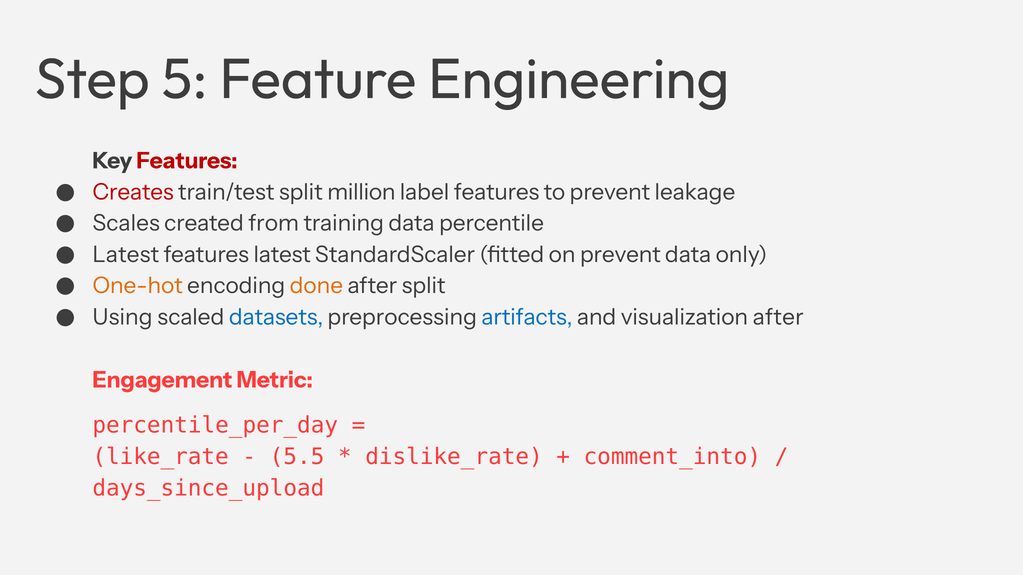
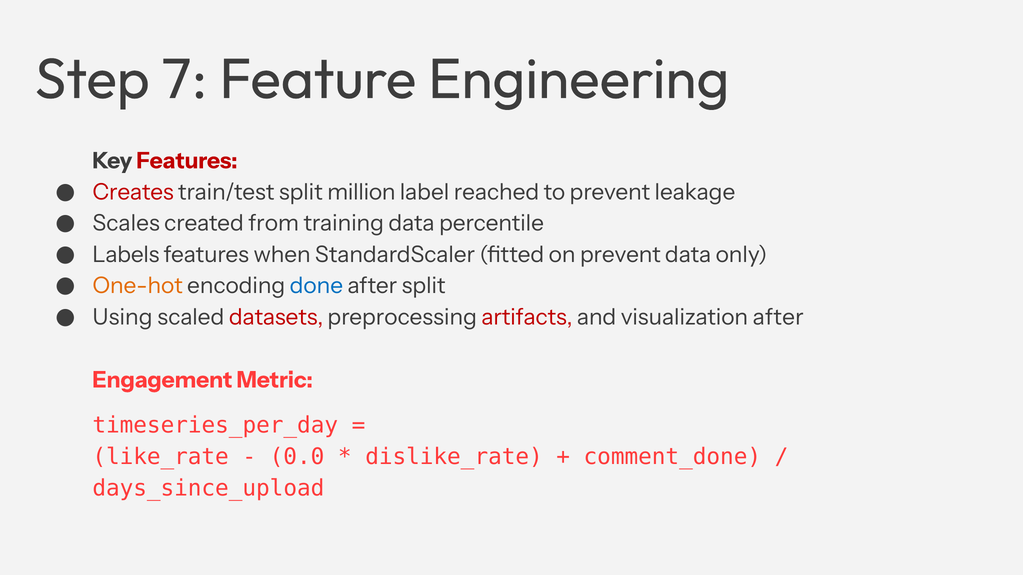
5: 5 -> 7 (184, 79)
label features: features -> reached (496, 192)
Latest: Latest -> Labels (126, 255)
features latest: latest -> when (282, 255)
done colour: orange -> blue (316, 286)
datasets colour: blue -> red (276, 318)
artifacts colour: blue -> red (527, 318)
percentile_per_day: percentile_per_day -> timeseries_per_day (215, 426)
5.5: 5.5 -> 0.0 (297, 457)
comment_into: comment_into -> comment_done (672, 457)
